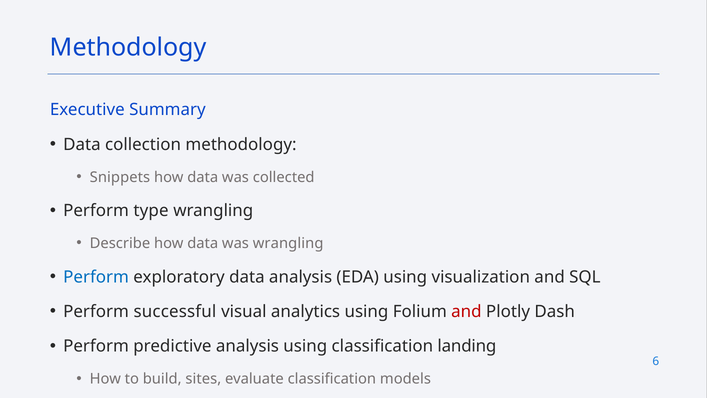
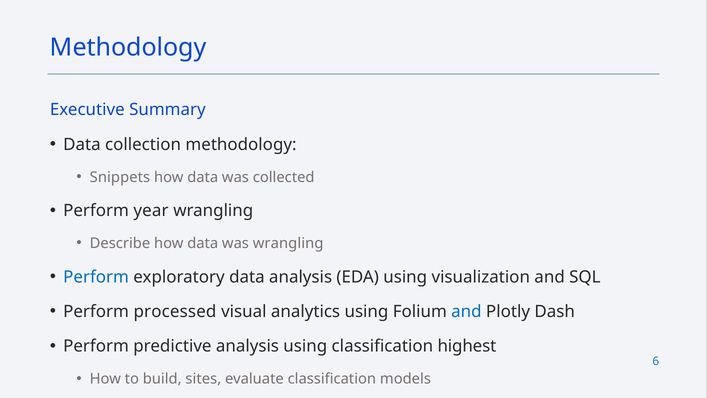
type: type -> year (151, 211)
successful: successful -> processed (175, 311)
and colour: red -> blue (466, 311)
landing: landing -> highest (467, 346)
